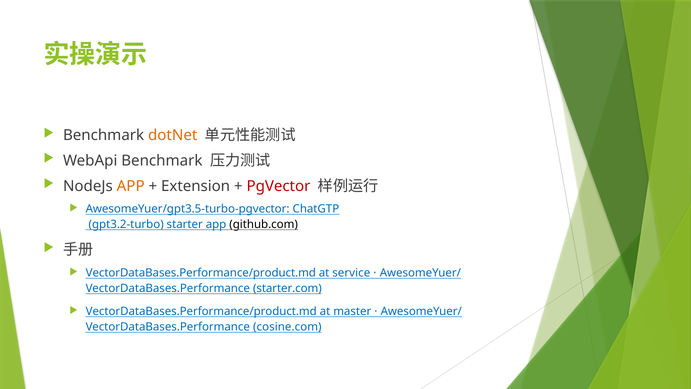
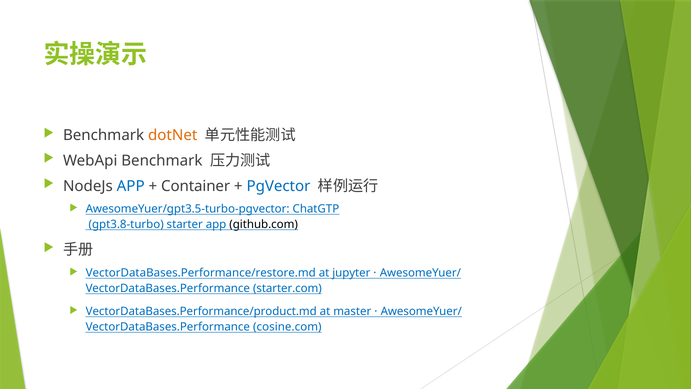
APP colour: orange -> blue (131, 186)
Extension: Extension -> Container (196, 186)
PgVector colour: red -> blue (278, 186)
gpt3.2-turbo: gpt3.2-turbo -> gpt3.8-turbo (126, 224)
VectorDataBases.Performance/product.md: VectorDataBases.Performance/product.md -> VectorDataBases.Performance/restore.md (201, 273)
service: service -> jupyter (351, 273)
